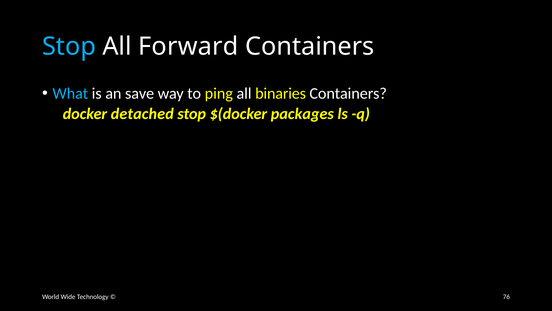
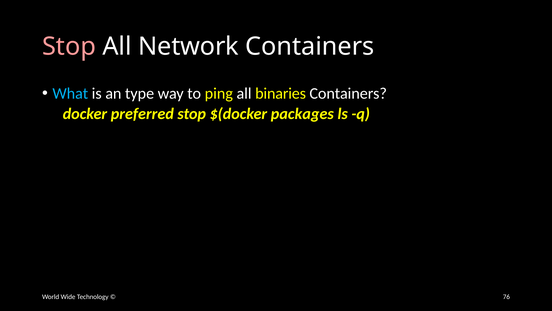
Stop colour: light blue -> pink (69, 46)
Forward: Forward -> Network (189, 46)
save: save -> type (140, 93)
detached: detached -> preferred (142, 114)
